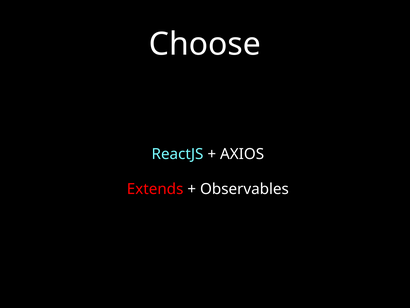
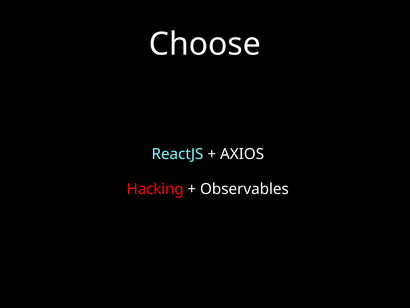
Extends: Extends -> Hacking (155, 189)
